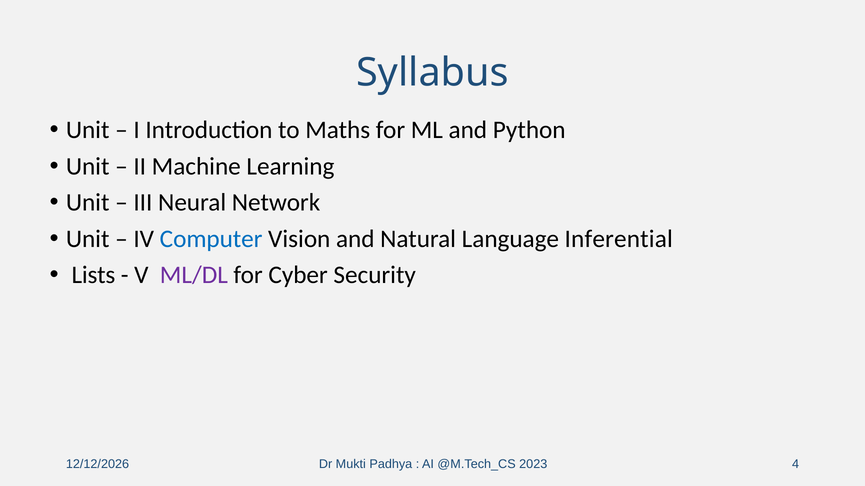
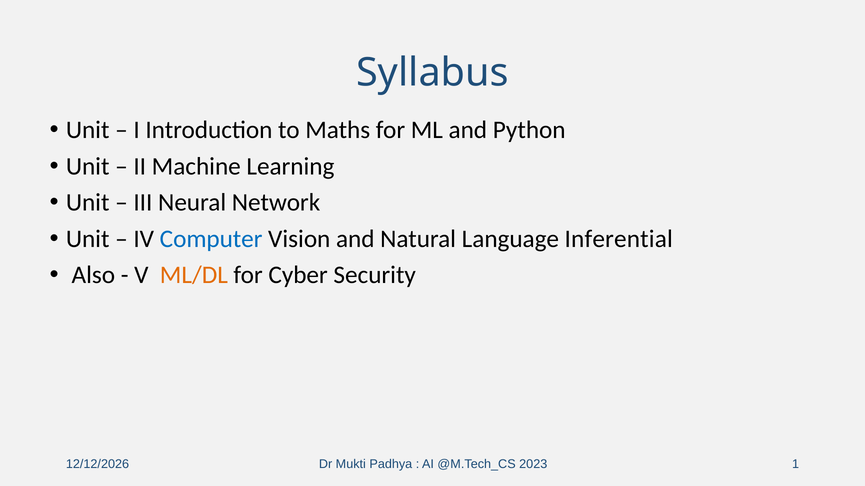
Lists: Lists -> Also (93, 275)
ML/DL colour: purple -> orange (194, 275)
4: 4 -> 1 (796, 465)
